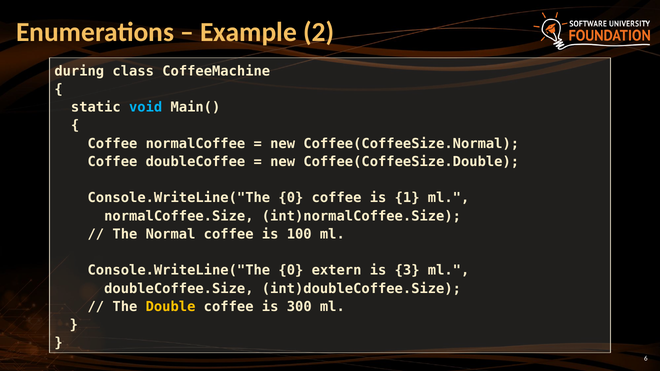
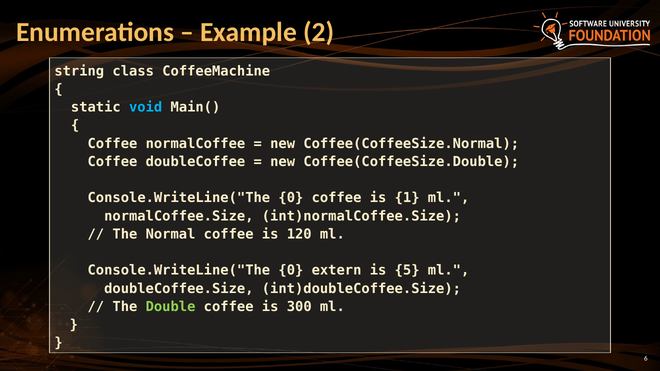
during: during -> string (79, 71)
100: 100 -> 120 (299, 234)
3: 3 -> 5 (407, 271)
Double colour: yellow -> light green (171, 307)
